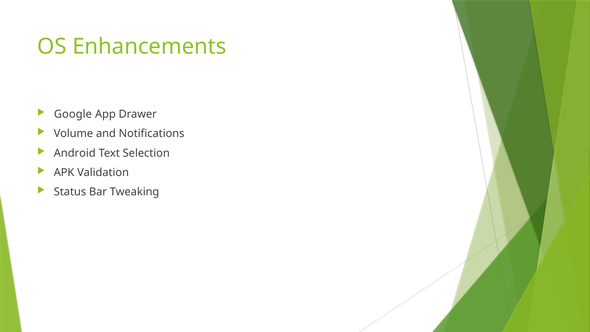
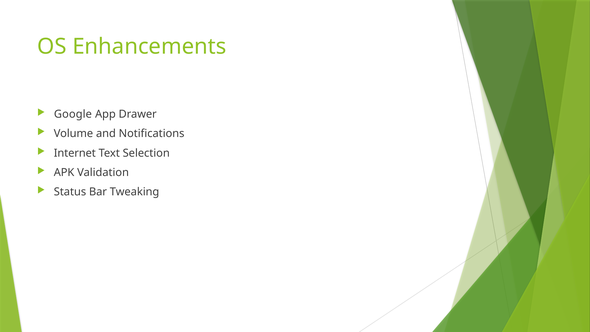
Android: Android -> Internet (75, 153)
